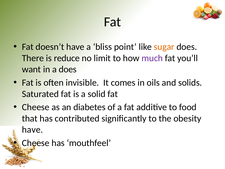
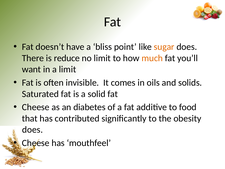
much colour: purple -> orange (152, 58)
a does: does -> limit (68, 69)
have: have -> does (32, 130)
